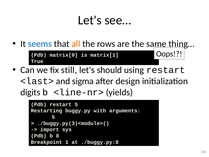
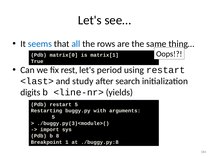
all colour: orange -> blue (76, 44)
still: still -> rest (69, 70)
should: should -> period (109, 70)
sigma: sigma -> study (83, 81)
design: design -> search (128, 81)
